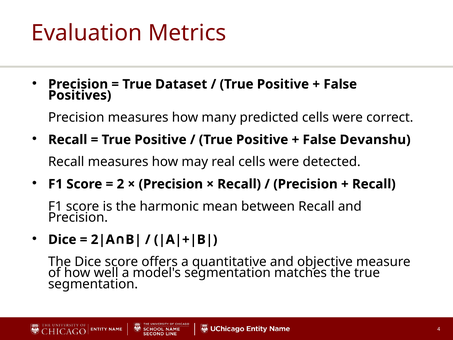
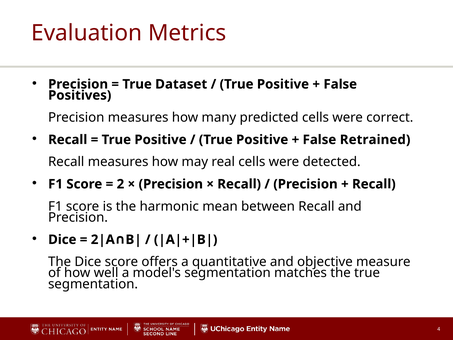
Devanshu: Devanshu -> Retrained (375, 140)
